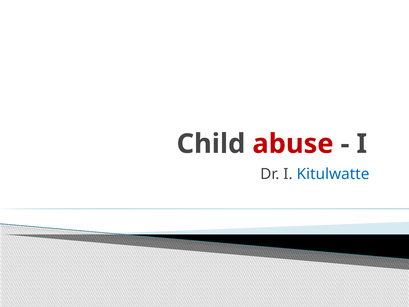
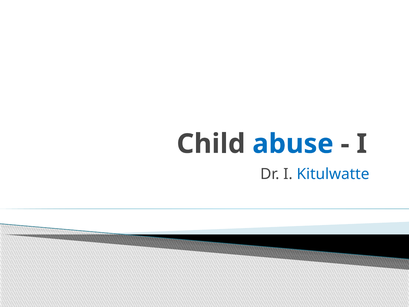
abuse colour: red -> blue (293, 144)
